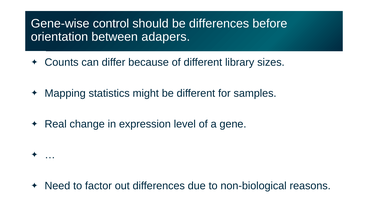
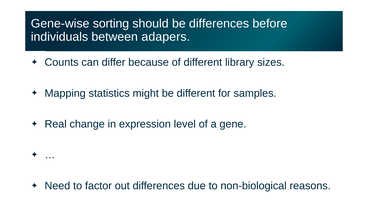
control: control -> sorting (111, 24)
orientation: orientation -> individuals (59, 37)
